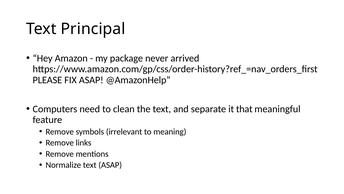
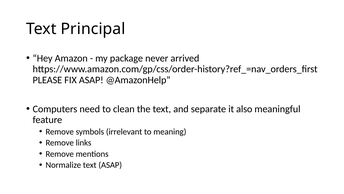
that: that -> also (244, 109)
